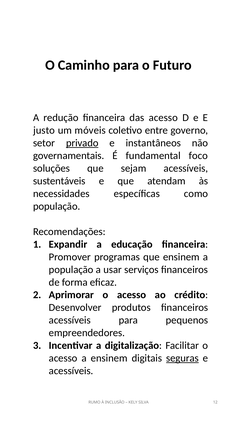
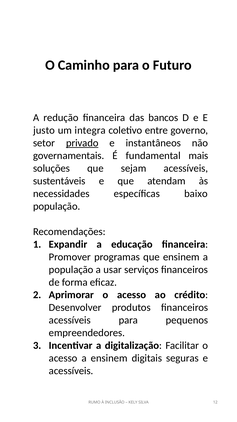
das acesso: acesso -> bancos (163, 117)
móveis: móveis -> integra (90, 130)
foco: foco -> mais (198, 155)
como: como -> baixo (196, 193)
seguras underline: present -> none (182, 358)
